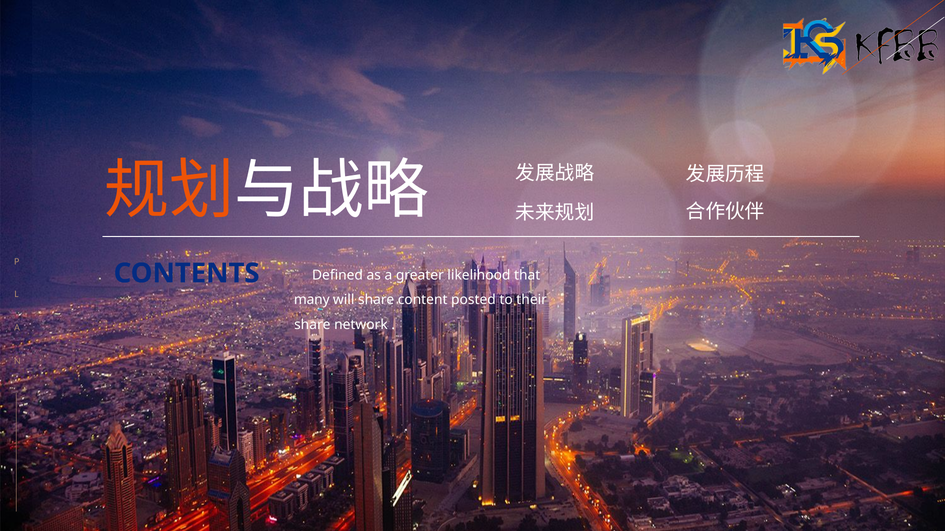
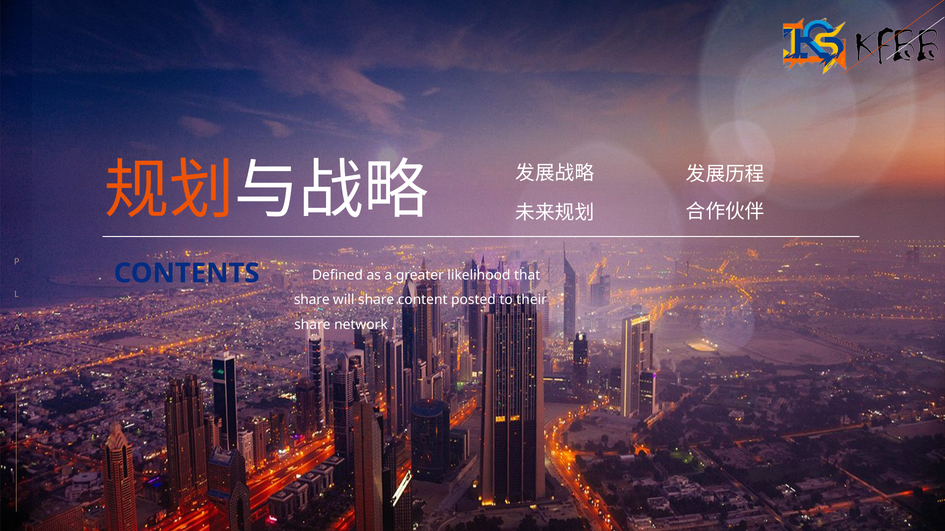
many: many -> share (312, 300)
